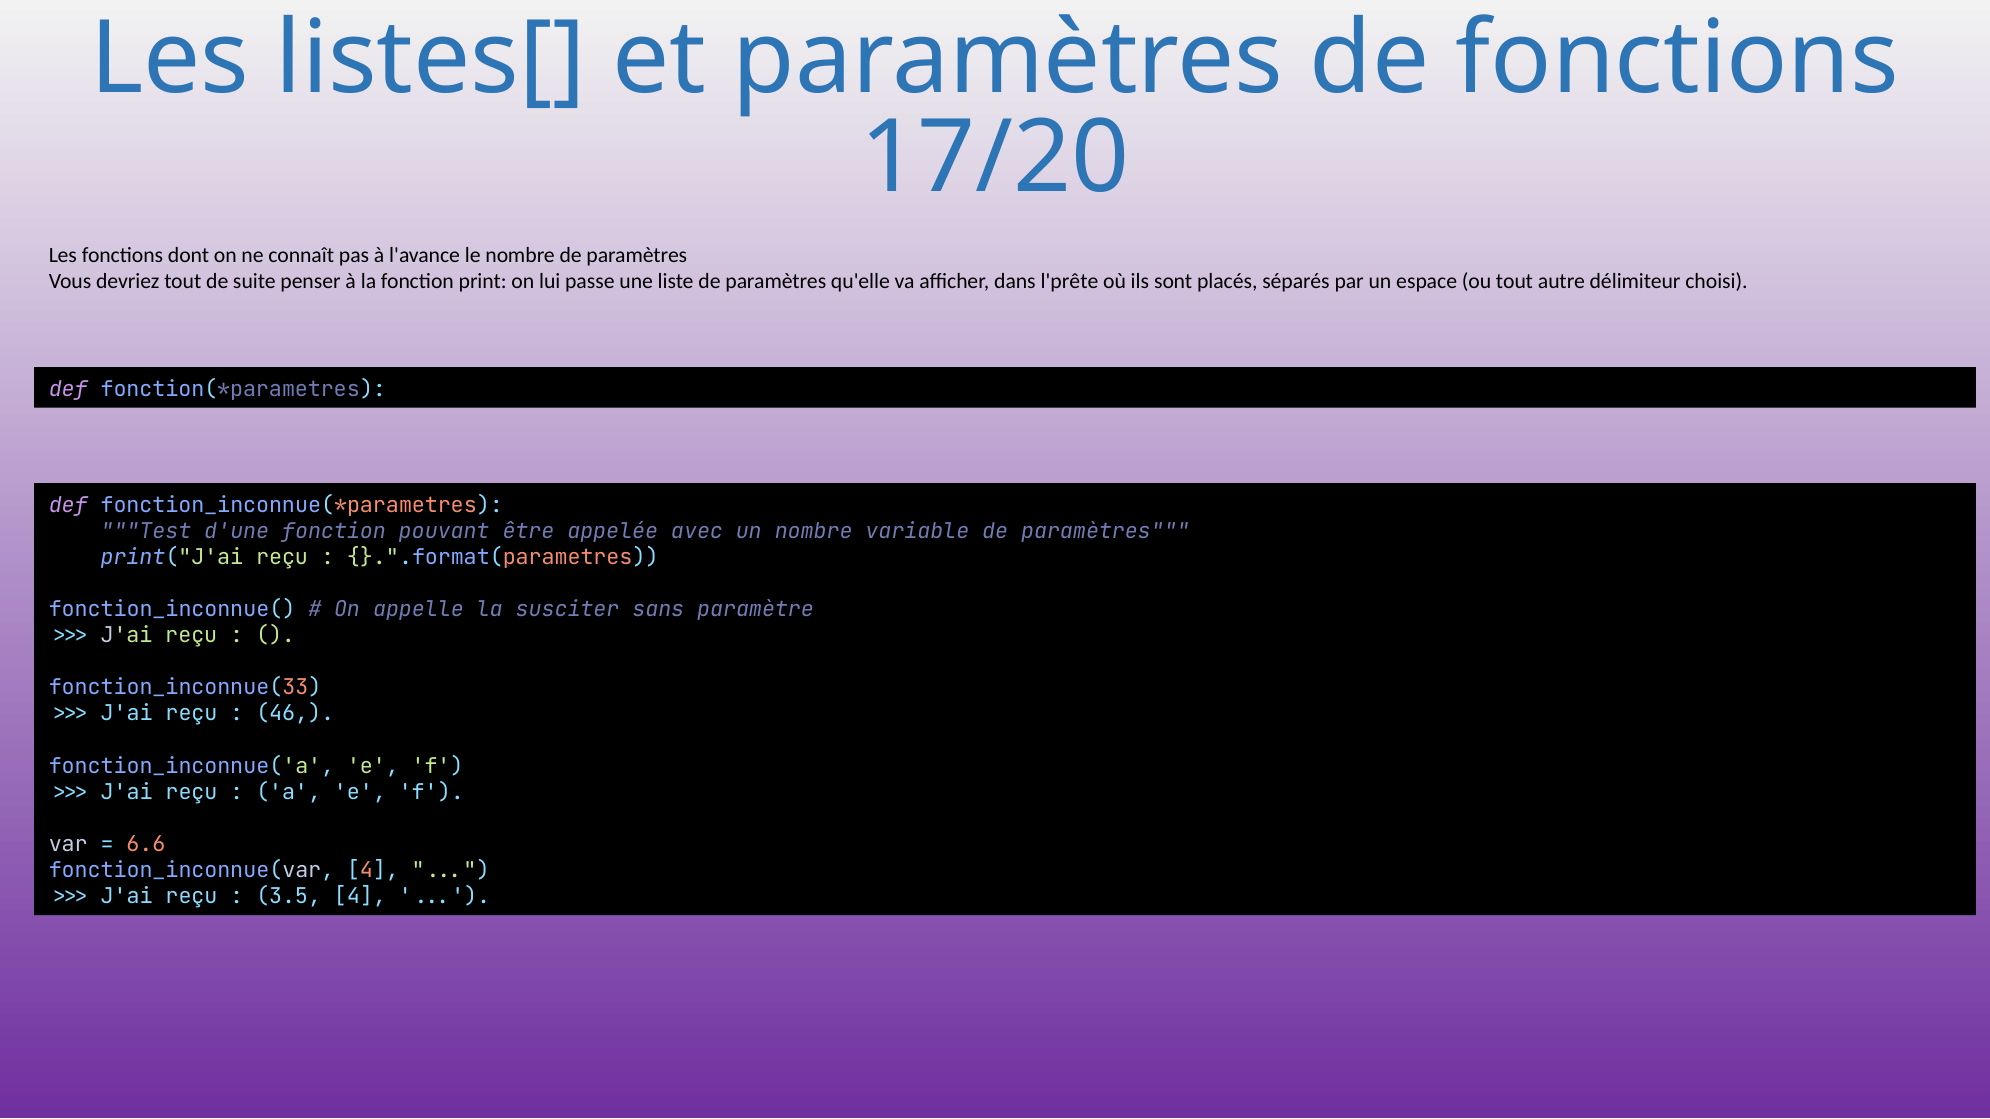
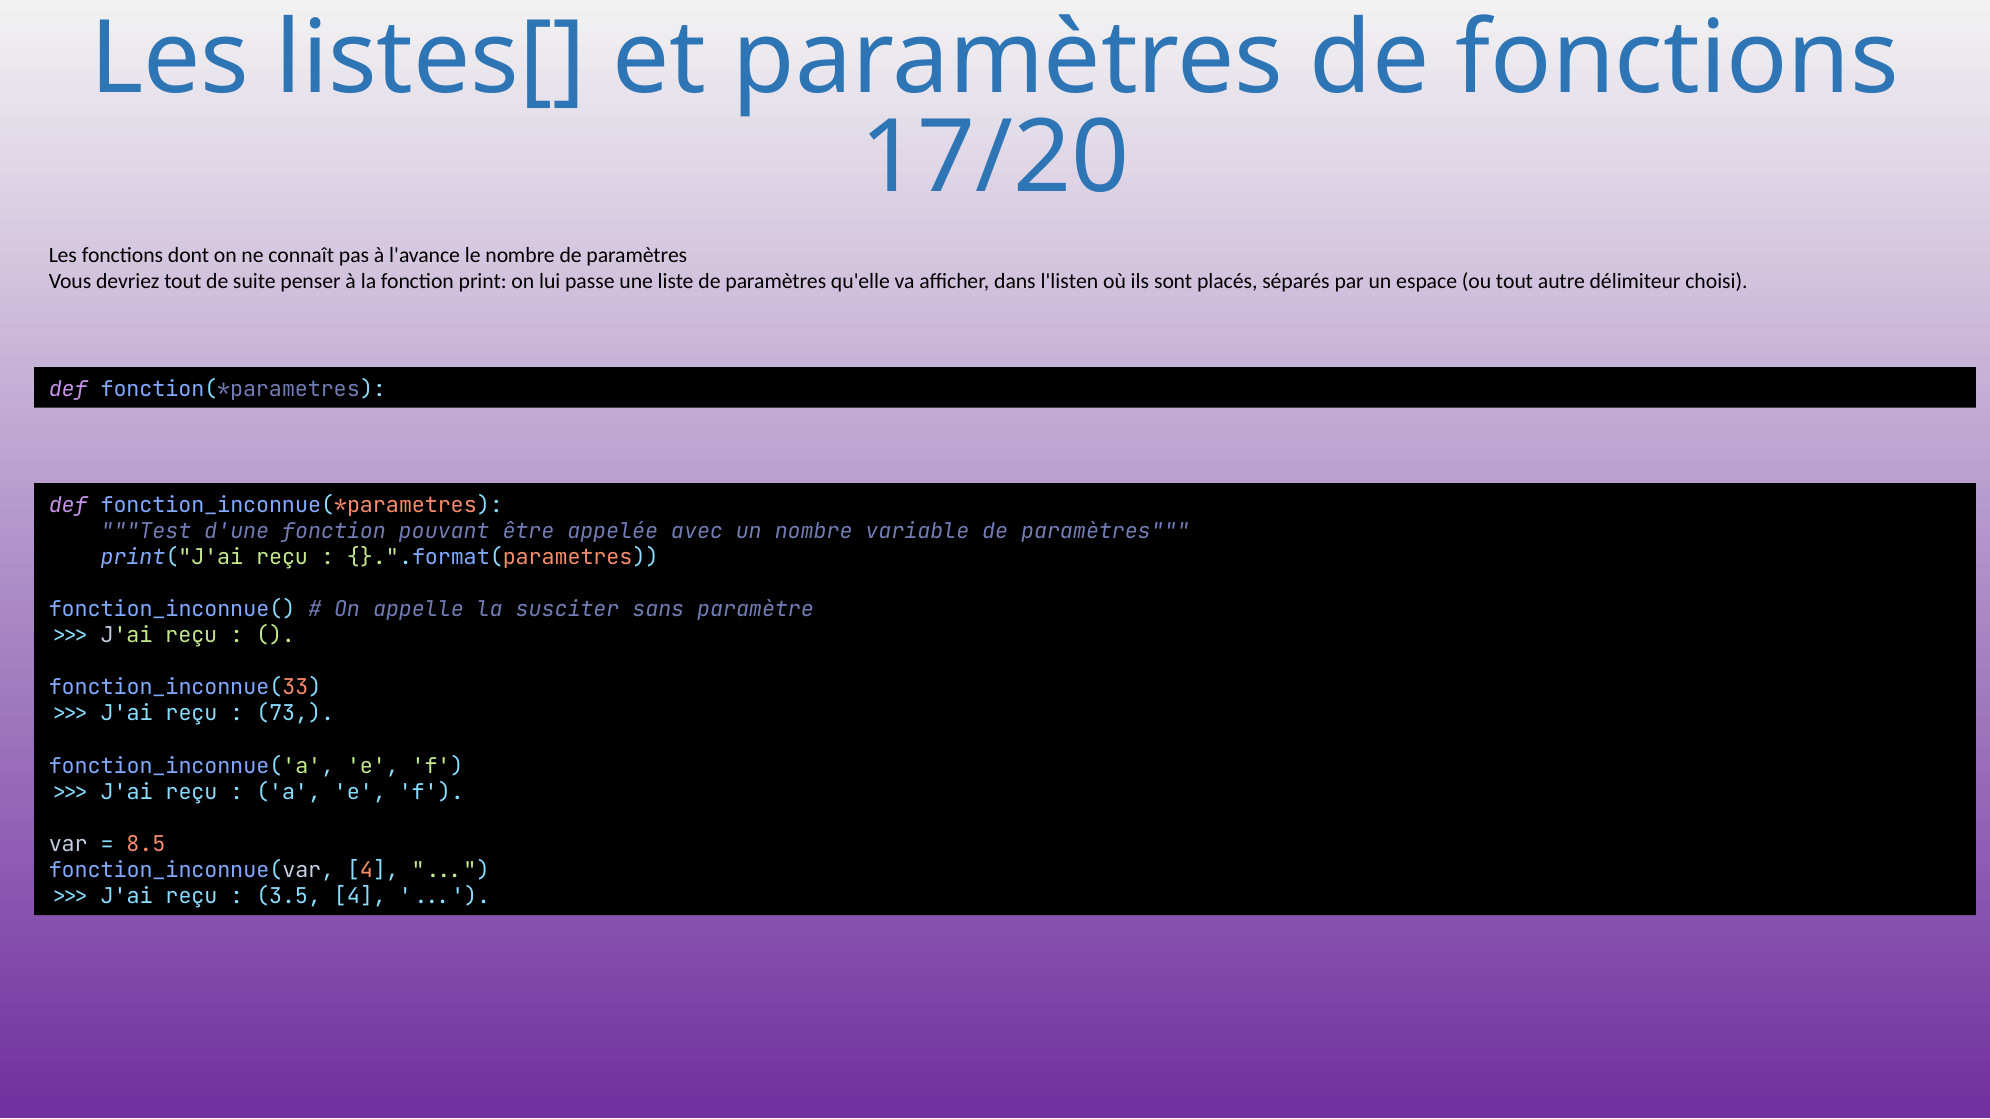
l'prête: l'prête -> l'listen (1069, 281)
46: 46 -> 73 (295, 714)
6.6: 6.6 -> 8.5 (146, 844)
